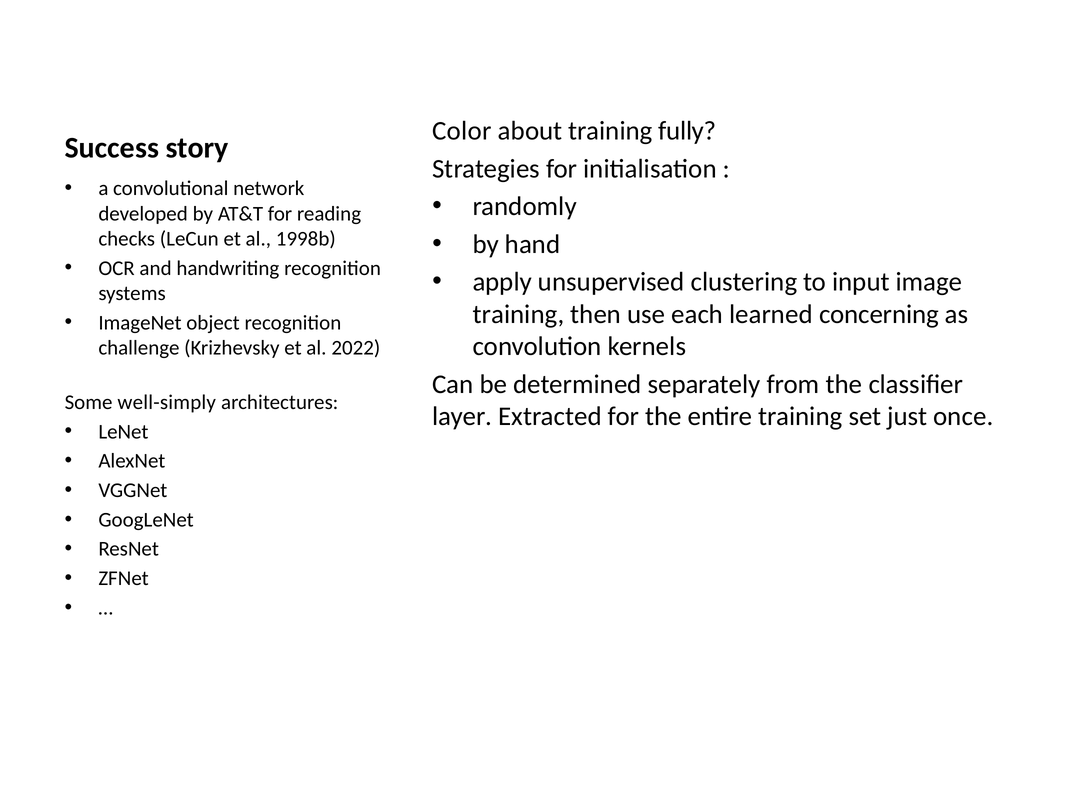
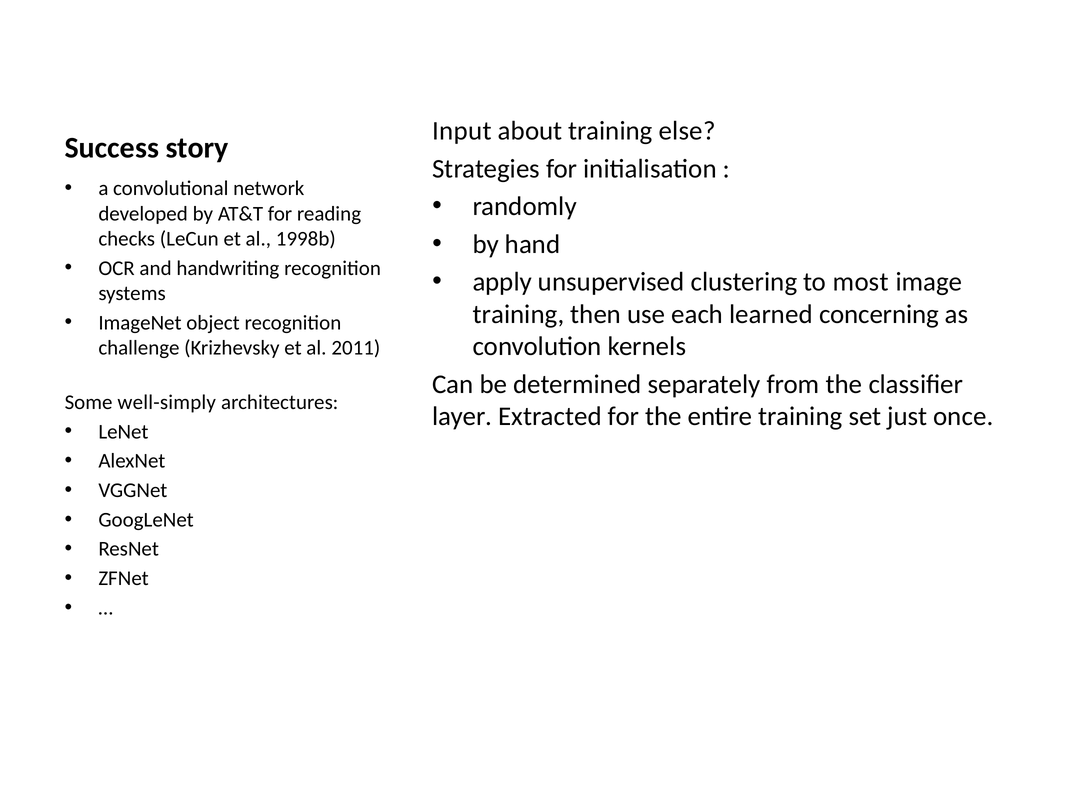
Color: Color -> Input (462, 131)
fully: fully -> else (687, 131)
input: input -> most (861, 282)
2022: 2022 -> 2011 (356, 348)
